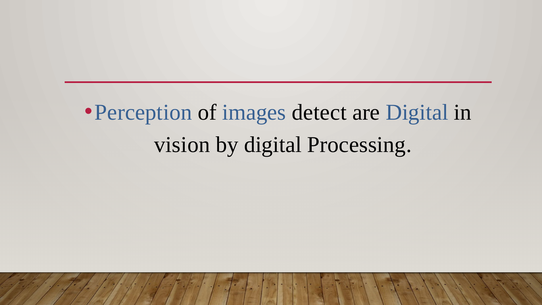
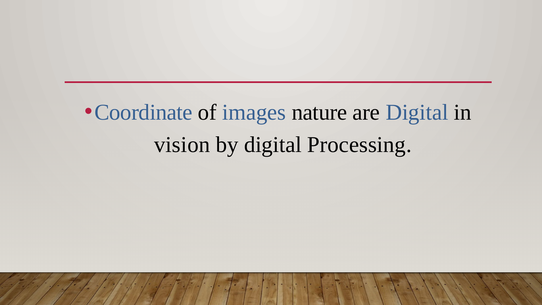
Perception: Perception -> Coordinate (144, 112)
detect: detect -> nature (319, 112)
